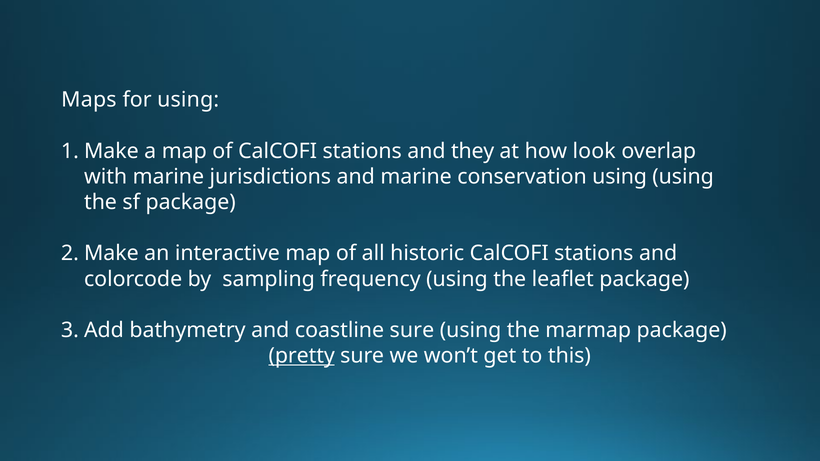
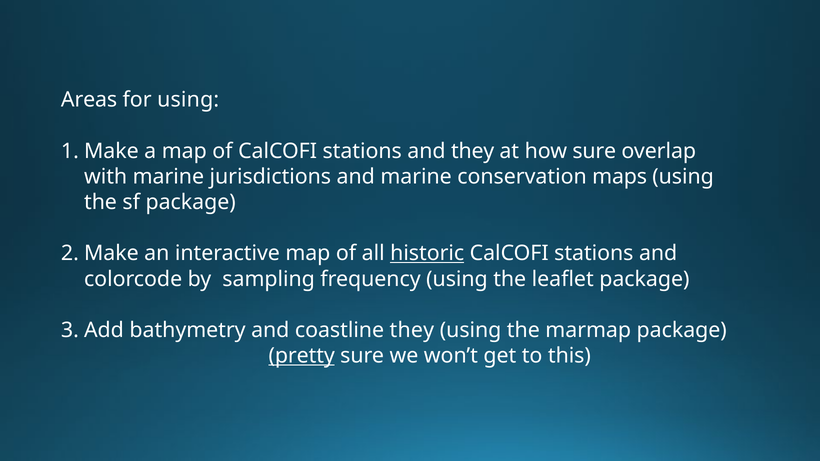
Maps: Maps -> Areas (89, 100)
how look: look -> sure (594, 151)
conservation using: using -> maps (620, 177)
historic underline: none -> present (427, 254)
coastline sure: sure -> they (412, 330)
